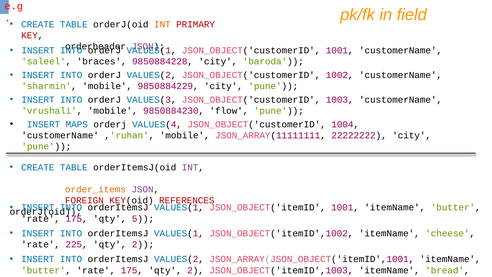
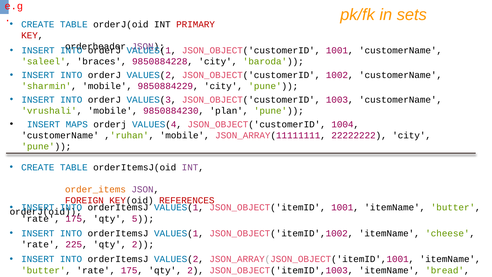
field: field -> sets (412, 15)
INT colour: orange -> black (162, 24)
flow: flow -> plan (229, 111)
